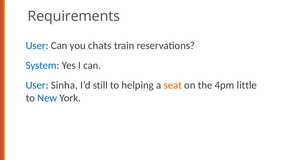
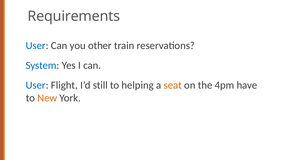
chats: chats -> other (100, 46)
Sinha: Sinha -> Flight (64, 85)
little: little -> have (247, 85)
New colour: blue -> orange (47, 98)
